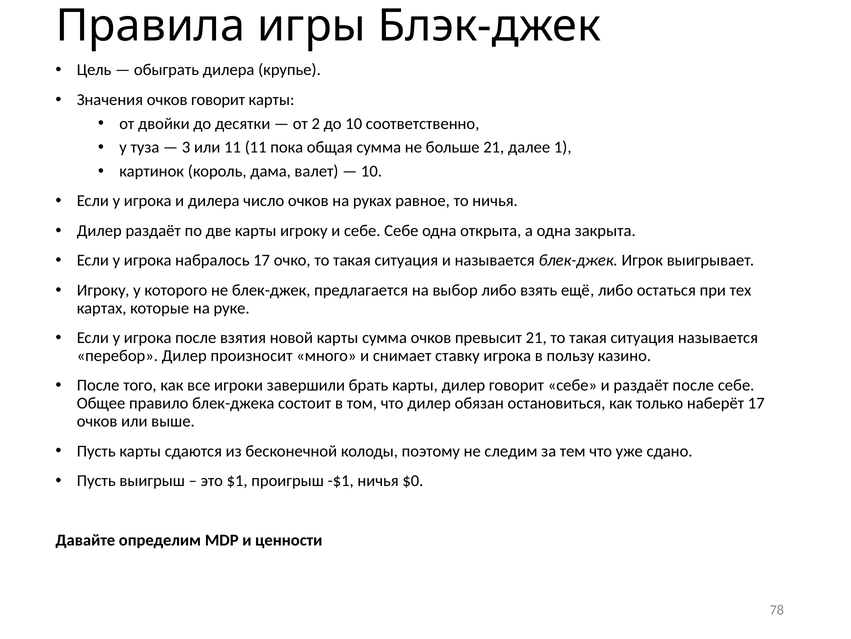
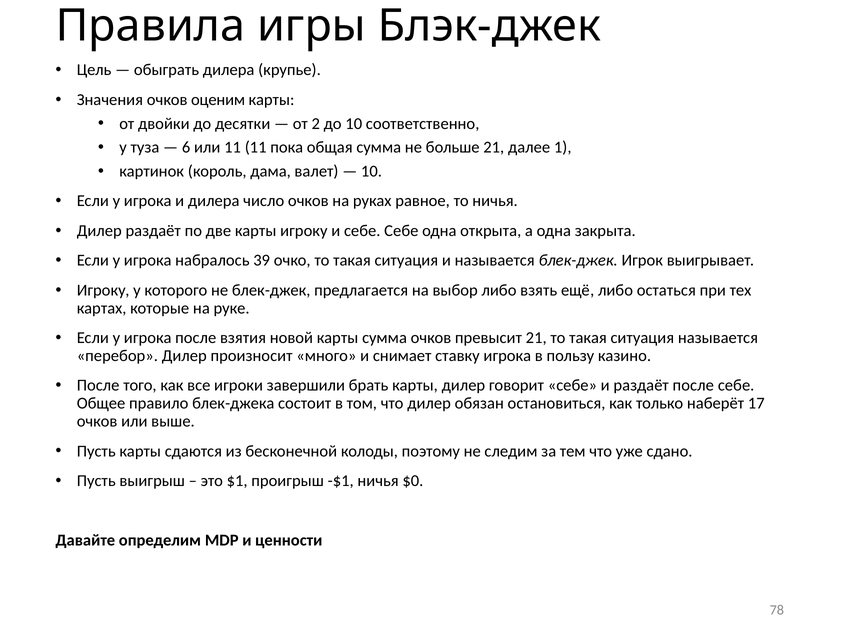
очков говорит: говорит -> оценим (218, 100)
3: 3 -> 6 (186, 147)
набралось 17: 17 -> 39 (262, 260)
